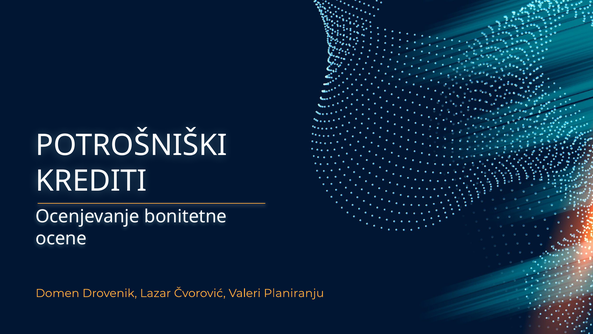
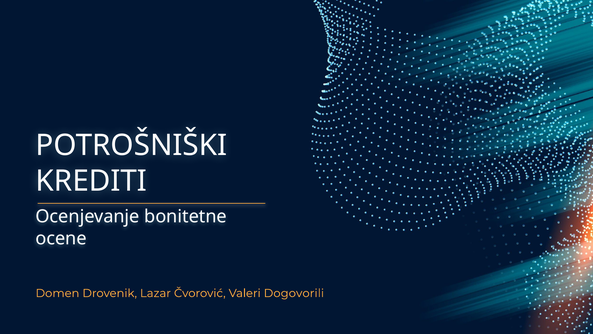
Planiranju: Planiranju -> Dogovorili (294, 293)
